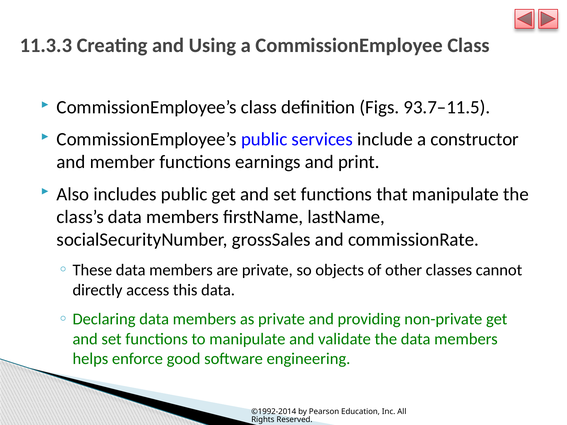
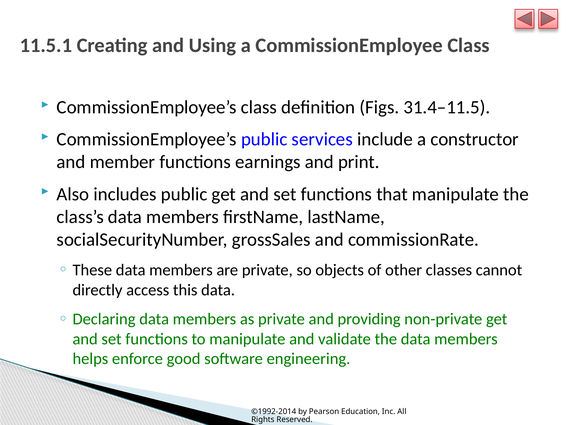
11.3.3: 11.3.3 -> 11.5.1 (46, 45)
93.7–11.5: 93.7–11.5 -> 31.4–11.5 (447, 107)
